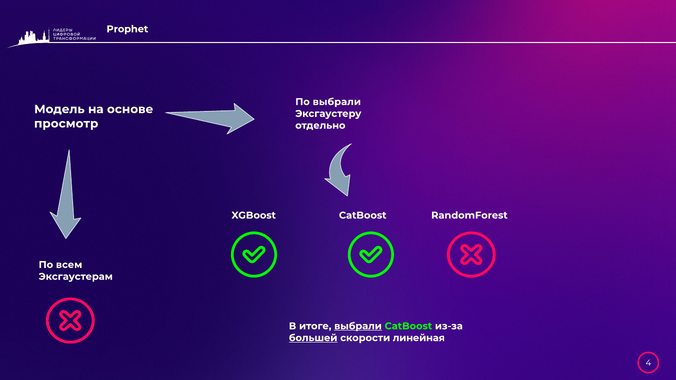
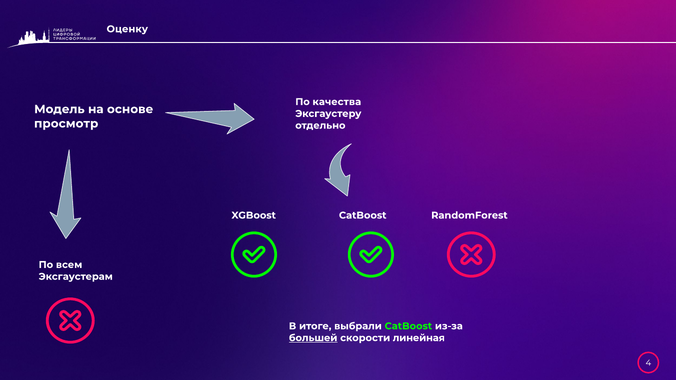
Prophet: Prophet -> Оценку (127, 29)
По выбрали: выбрали -> качества (337, 102)
выбрали underline: present -> none (358, 326)
